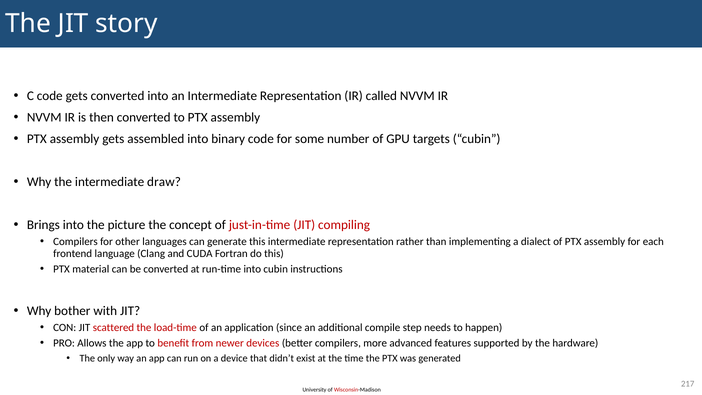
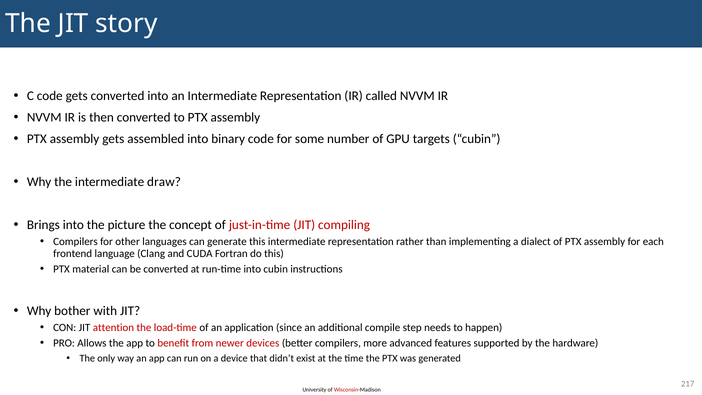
scattered: scattered -> attention (113, 328)
